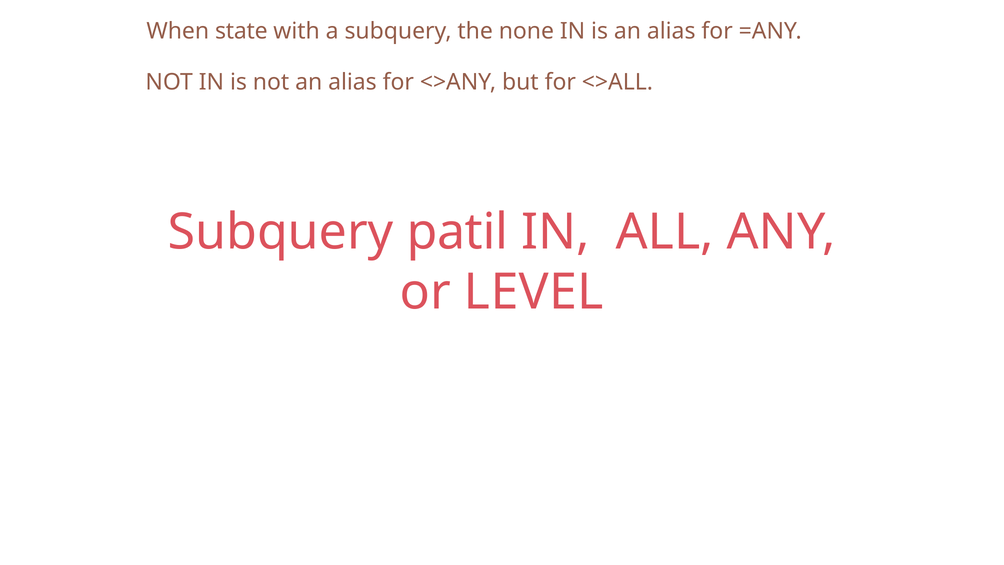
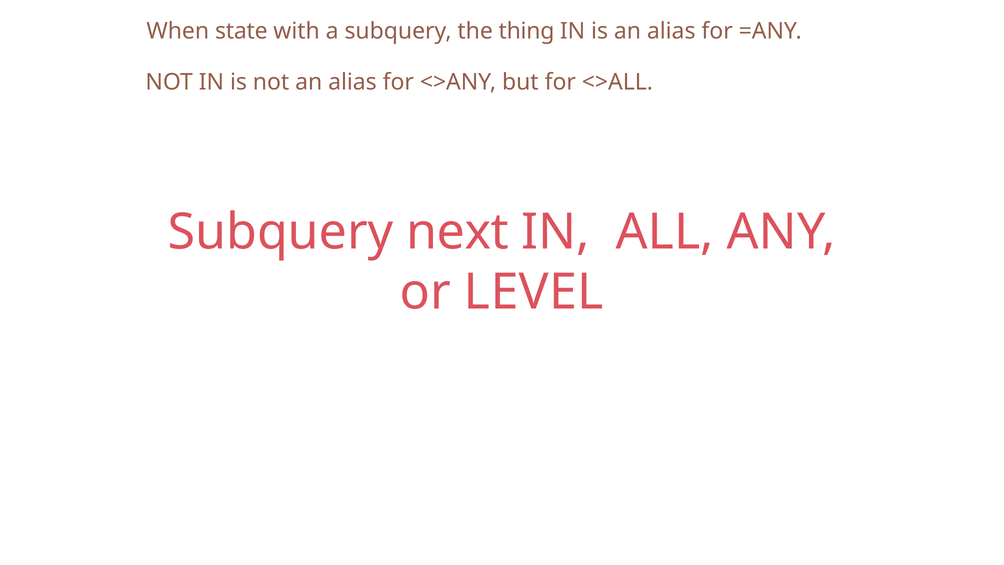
none: none -> thing (527, 31)
patil: patil -> next (458, 232)
